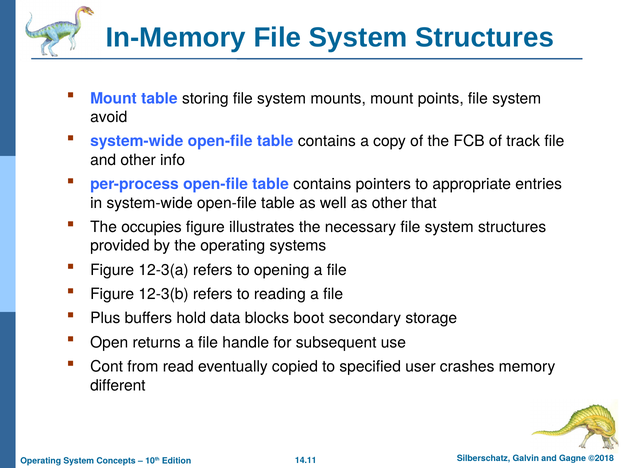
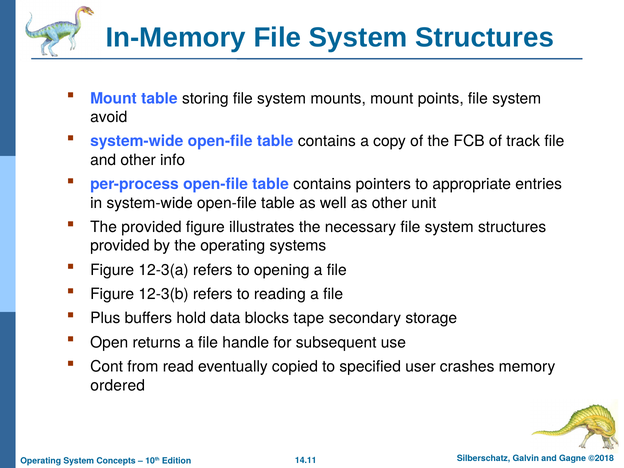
that: that -> unit (424, 203)
The occupies: occupies -> provided (151, 227)
boot: boot -> tape (309, 318)
different: different -> ordered (118, 385)
